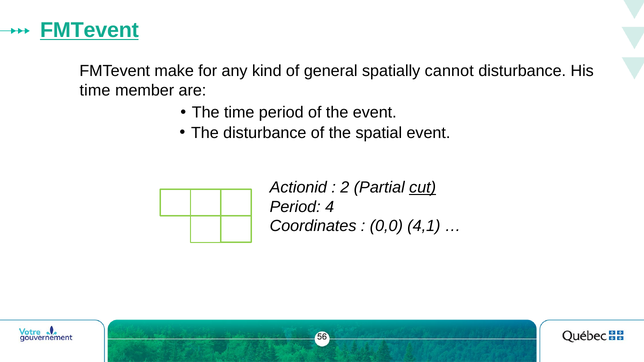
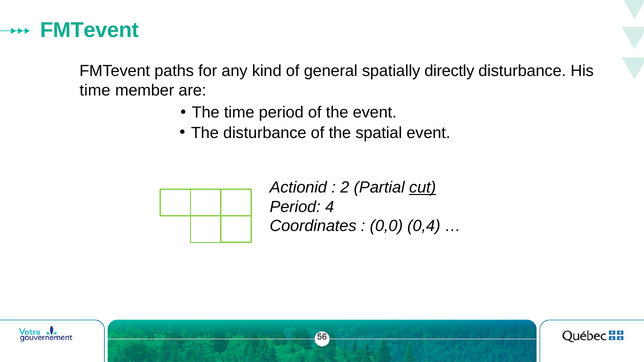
FMTevent underline: present -> none (89, 30)
make: make -> paths (174, 71)
cannot: cannot -> directly (449, 71)
4,1: 4,1 -> 0,4 (424, 226)
